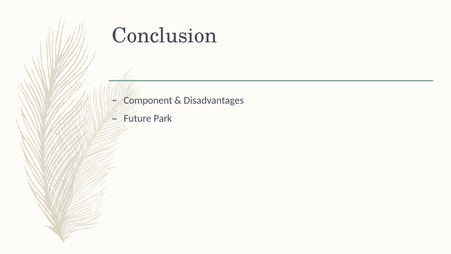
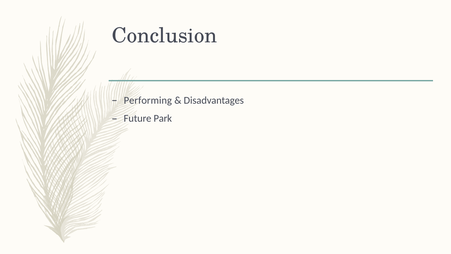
Component: Component -> Performing (148, 100)
